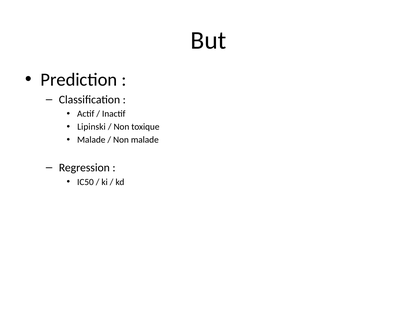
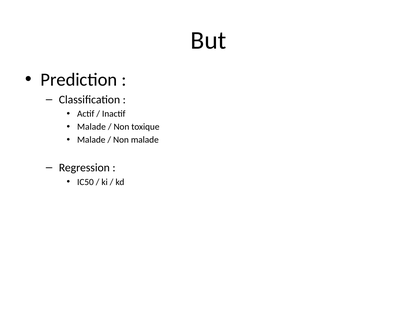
Lipinski: Lipinski -> Malade (91, 127)
